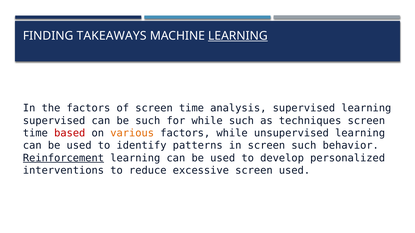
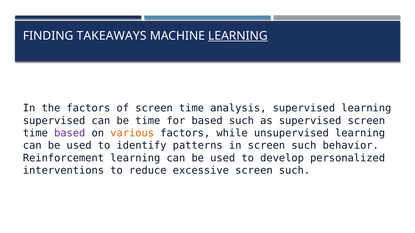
be such: such -> time (148, 121)
for while: while -> based (207, 121)
as techniques: techniques -> supervised (310, 121)
based colour: red -> purple (70, 133)
Reinforcement underline: present -> none (63, 158)
excessive screen used: used -> such (295, 171)
